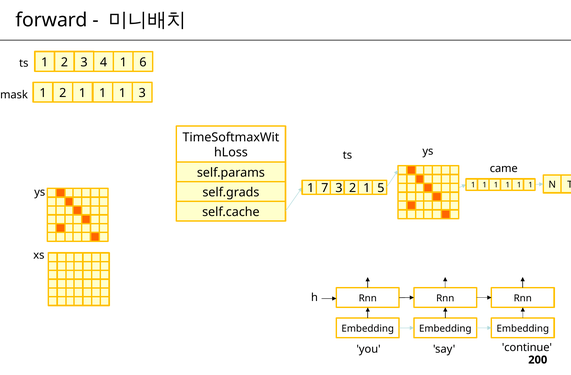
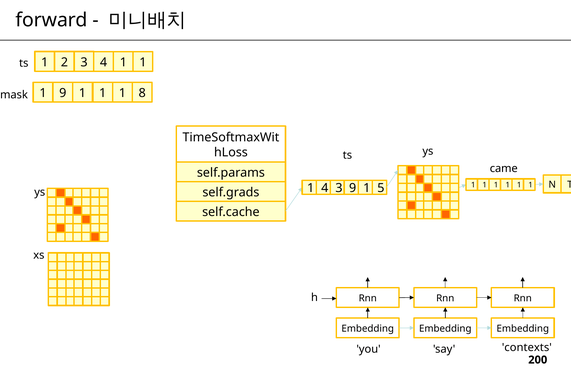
4 1 6: 6 -> 1 (143, 62)
2: 2 -> 9 (63, 93)
1 3: 3 -> 8 (142, 93)
1 7: 7 -> 4 (325, 188)
3 2: 2 -> 9 (353, 188)
continue: continue -> contexts (527, 348)
